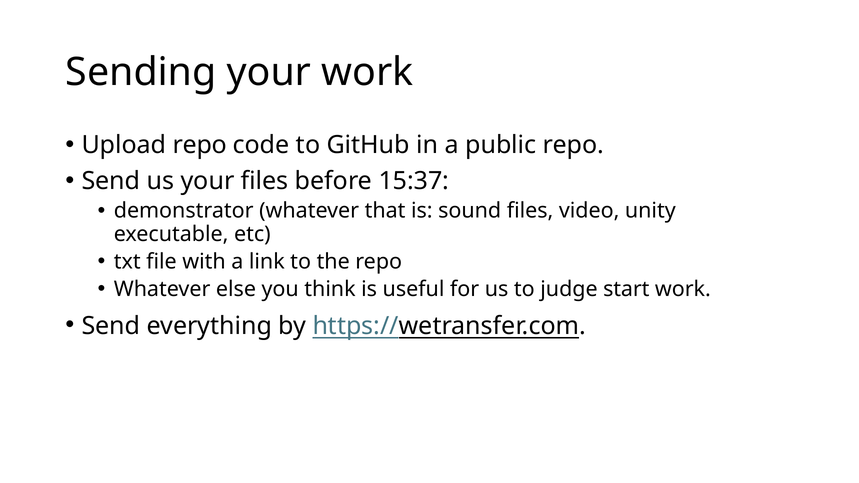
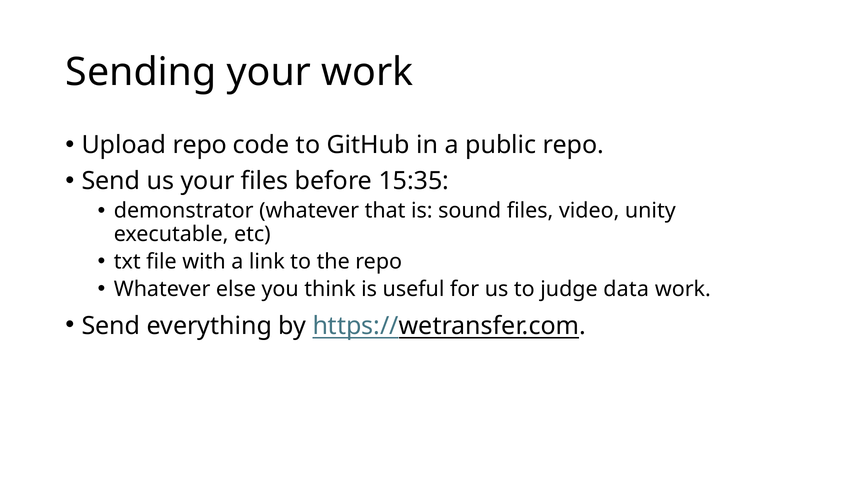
15:37: 15:37 -> 15:35 (414, 181)
start: start -> data (626, 289)
